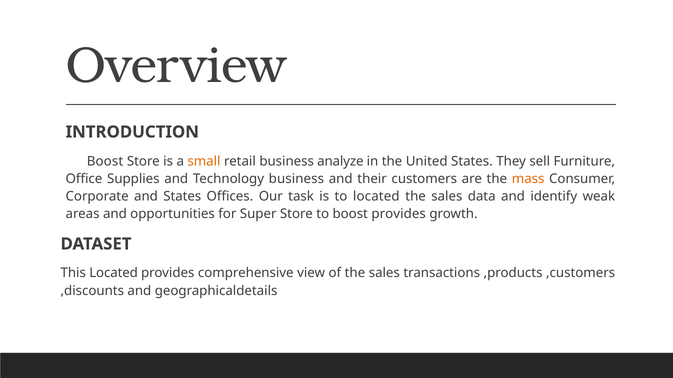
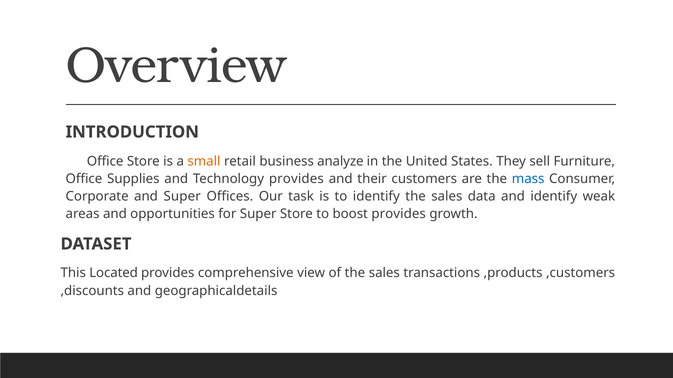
Boost: Boost -> Office (105, 161)
Technology business: business -> provides (296, 179)
mass colour: orange -> blue (528, 179)
and States: States -> Super (182, 197)
to located: located -> identify (376, 197)
